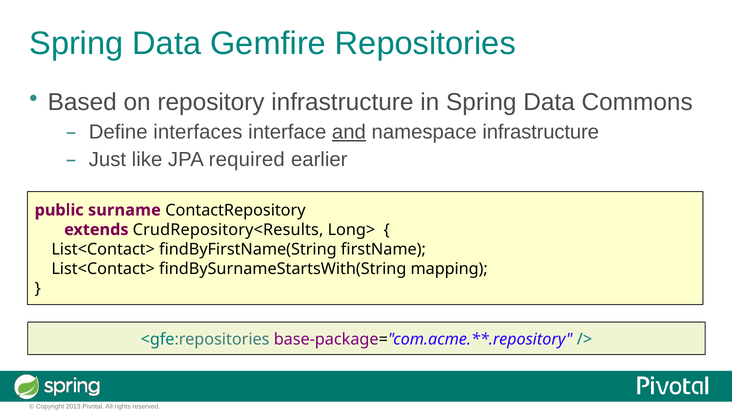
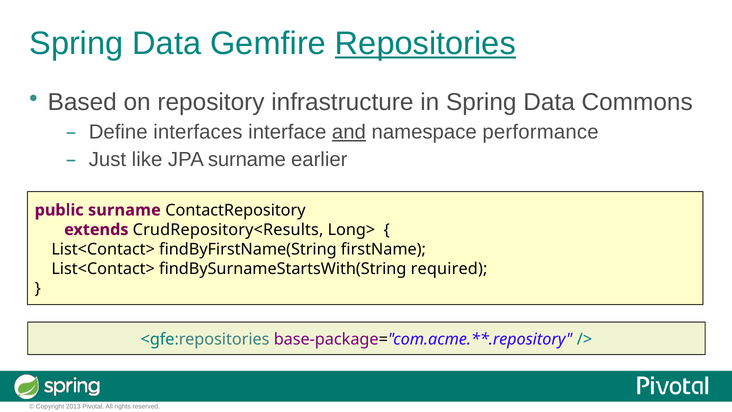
Repositories underline: none -> present (425, 43)
namespace infrastructure: infrastructure -> performance (541, 132)
JPA required: required -> surname (247, 159)
mapping: mapping -> required (449, 269)
